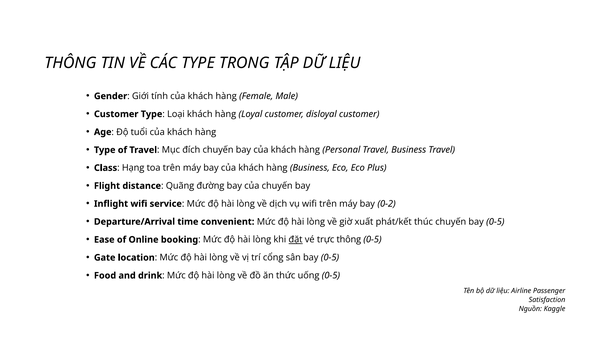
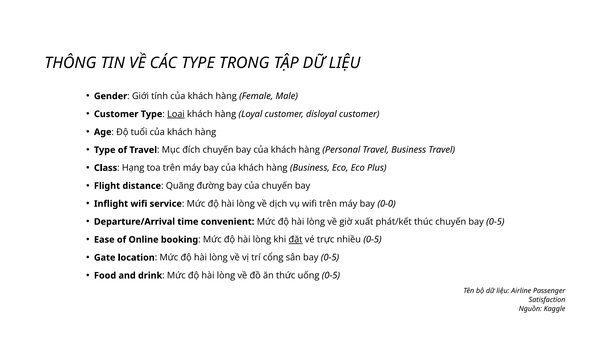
Loại underline: none -> present (176, 114)
0-2: 0-2 -> 0-0 (387, 204)
trực thông: thông -> nhiều (349, 240)
